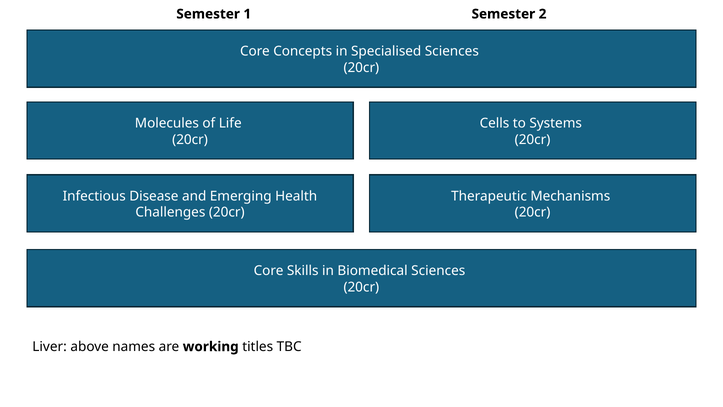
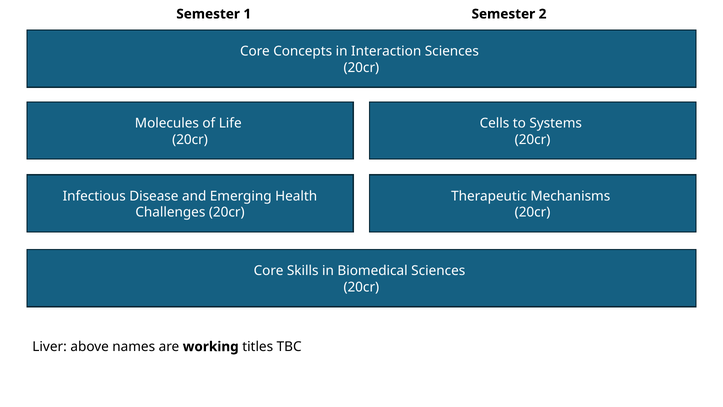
Specialised: Specialised -> Interaction (386, 51)
